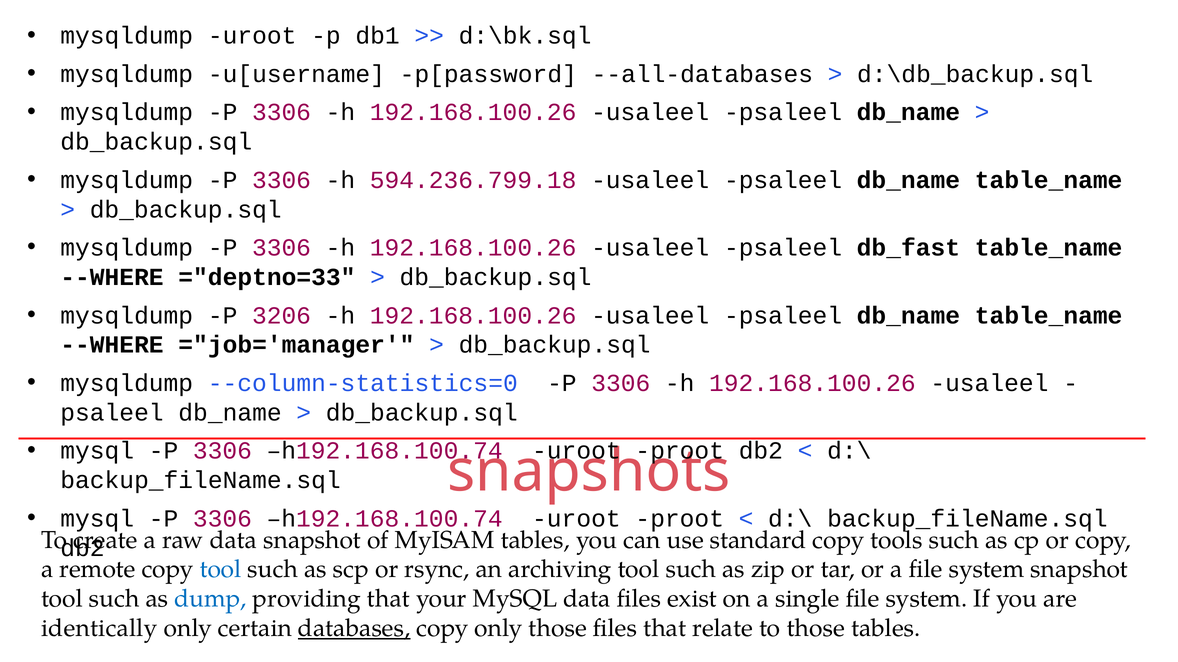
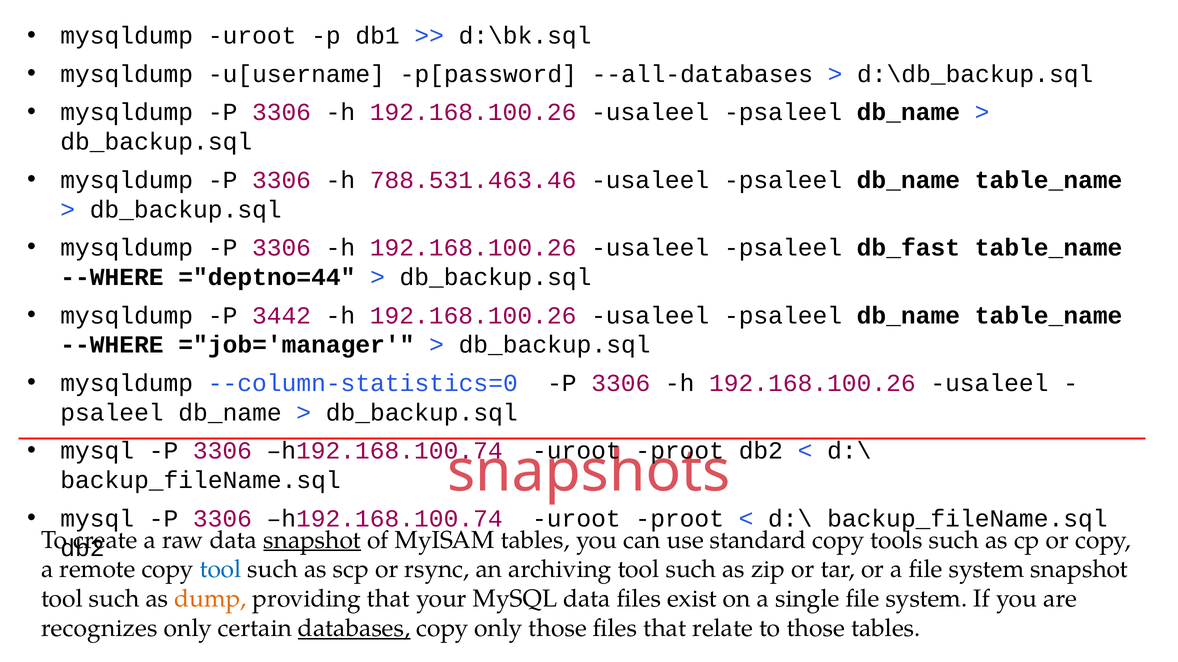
594.236.799.18: 594.236.799.18 -> 788.531.463.46 (473, 180)
="deptno=33: ="deptno=33 -> ="deptno=44 (267, 277)
3206: 3206 -> 3442 (282, 316)
snapshot underline: none -> present (312, 540)
dump colour: blue -> orange (210, 599)
identically: identically -> recognizes (99, 629)
